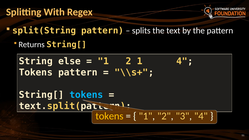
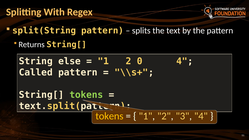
2 1: 1 -> 0 (140, 61)
Tokens: Tokens -> Called (36, 72)
tokens colour: light blue -> light green (86, 95)
